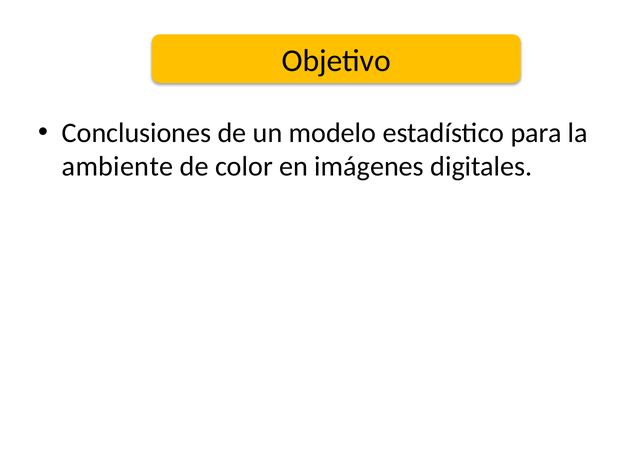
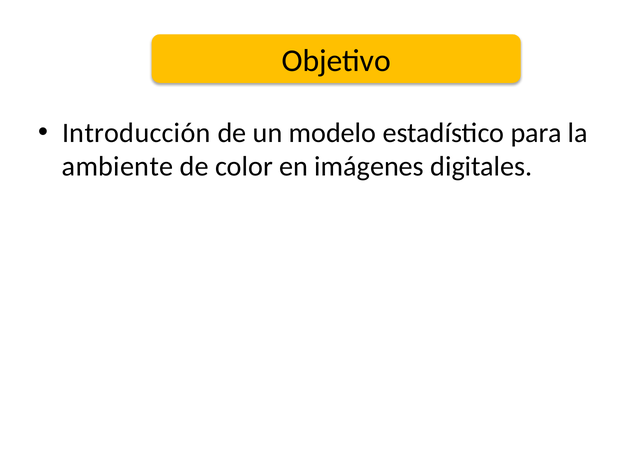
Conclusiones: Conclusiones -> Introducción (136, 133)
